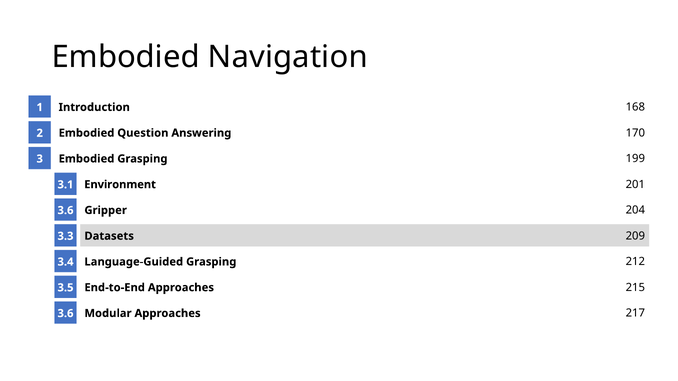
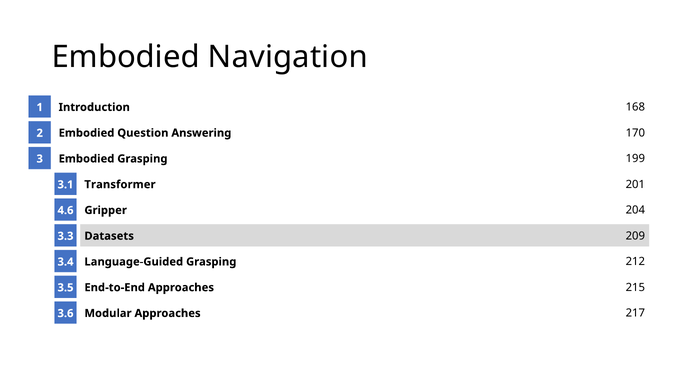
Environment: Environment -> Transformer (120, 185)
3.6: 3.6 -> 4.6 (66, 211)
